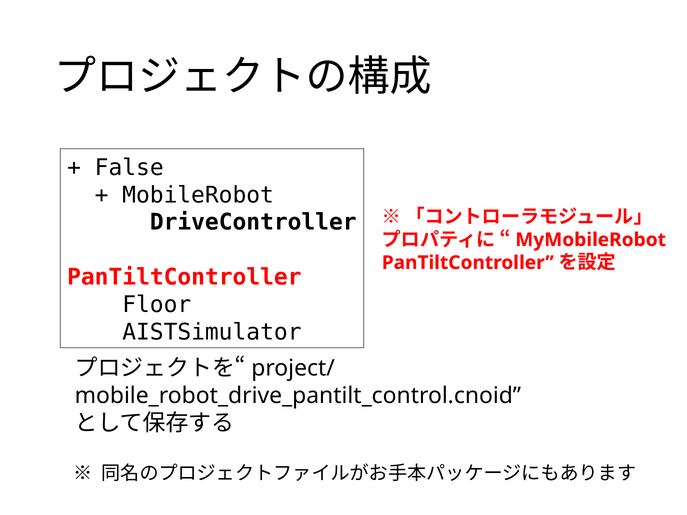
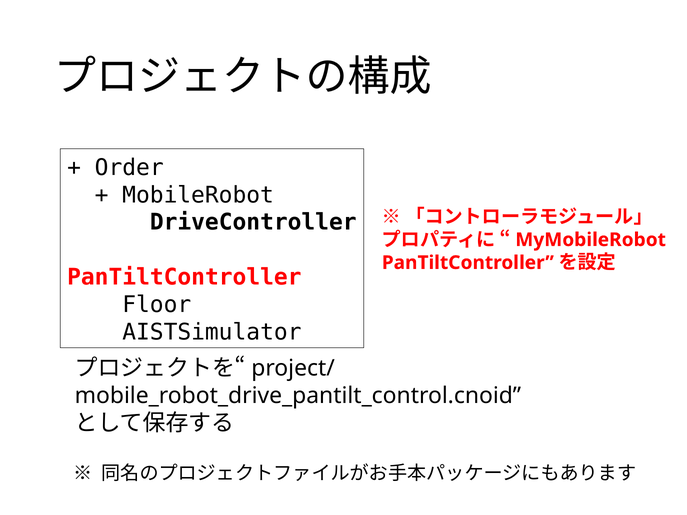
False: False -> Order (129, 168)
